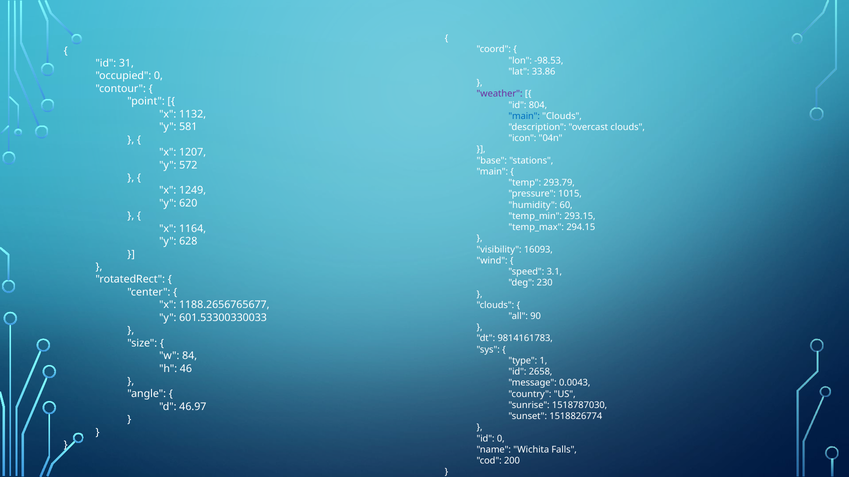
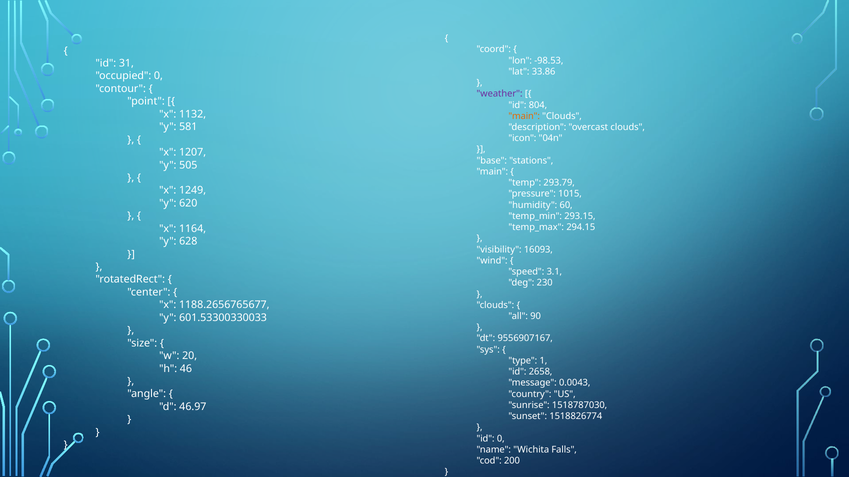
main colour: blue -> orange (524, 116)
572: 572 -> 505 (188, 165)
9814161783: 9814161783 -> 9556907167 (525, 339)
84: 84 -> 20 (190, 356)
